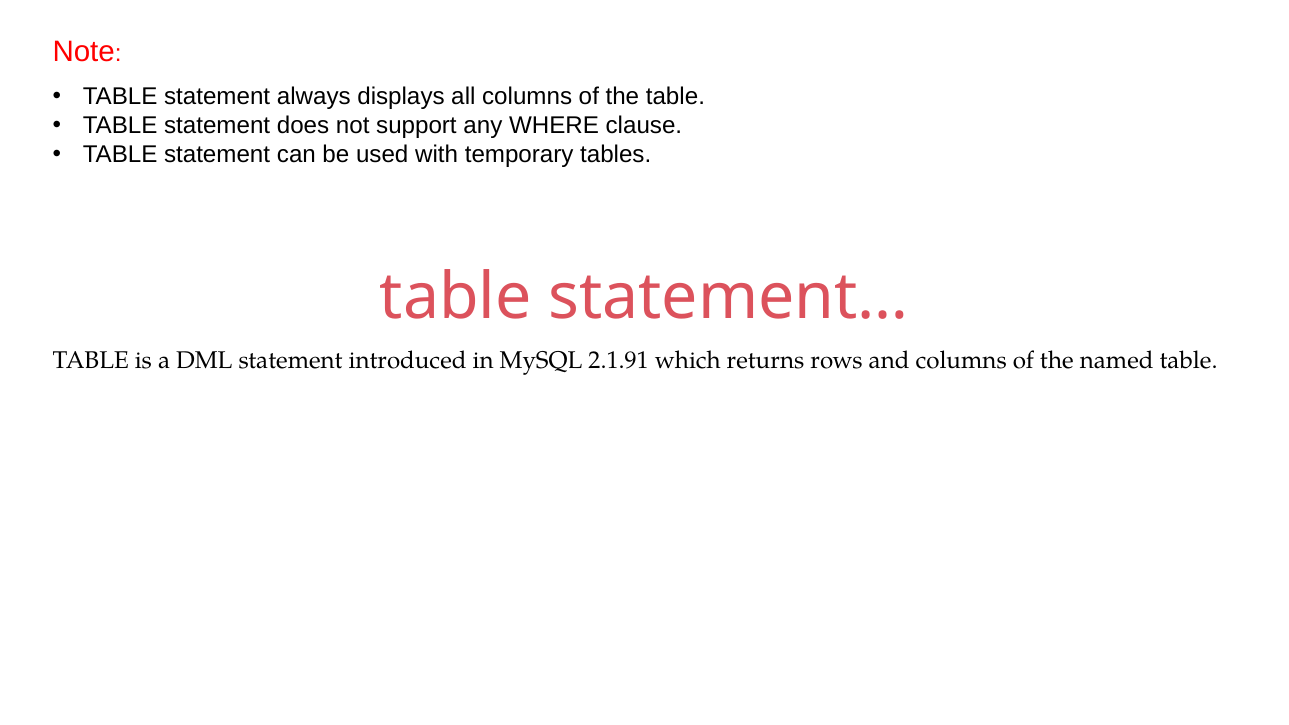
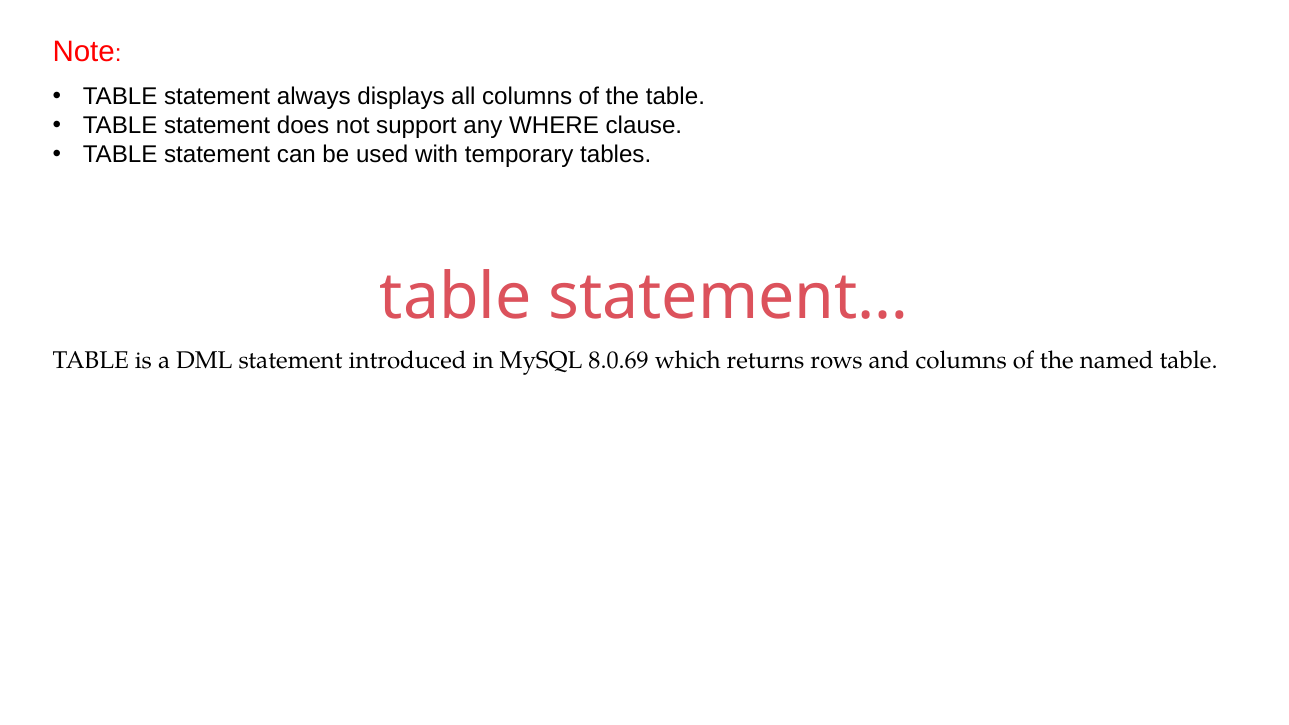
2.1.91: 2.1.91 -> 8.0.69 (619, 361)
